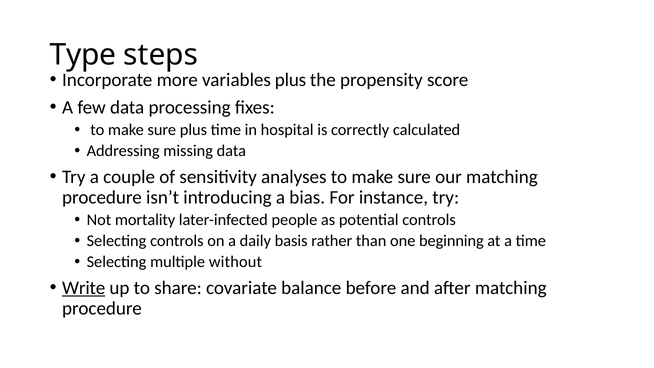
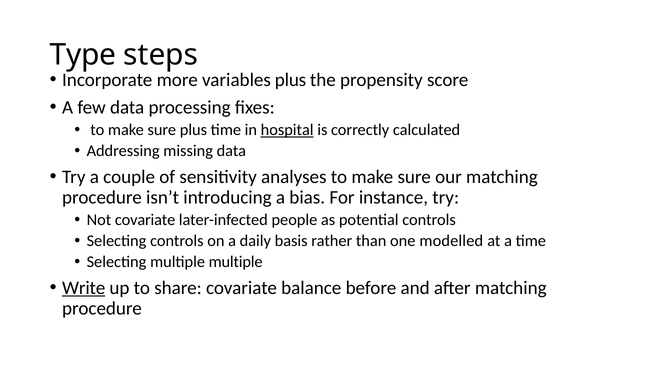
hospital underline: none -> present (287, 130)
Not mortality: mortality -> covariate (145, 220)
beginning: beginning -> modelled (451, 241)
multiple without: without -> multiple (236, 262)
